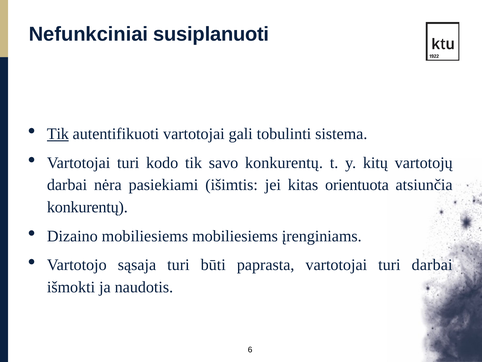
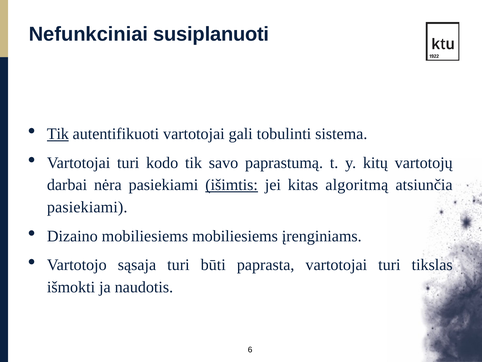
savo konkurentų: konkurentų -> paprastumą (284, 163)
išimtis underline: none -> present (232, 185)
orientuota: orientuota -> algoritmą (357, 185)
konkurentų: konkurentų -> pasiekiami (87, 207)
turi darbai: darbai -> tikslas (432, 265)
